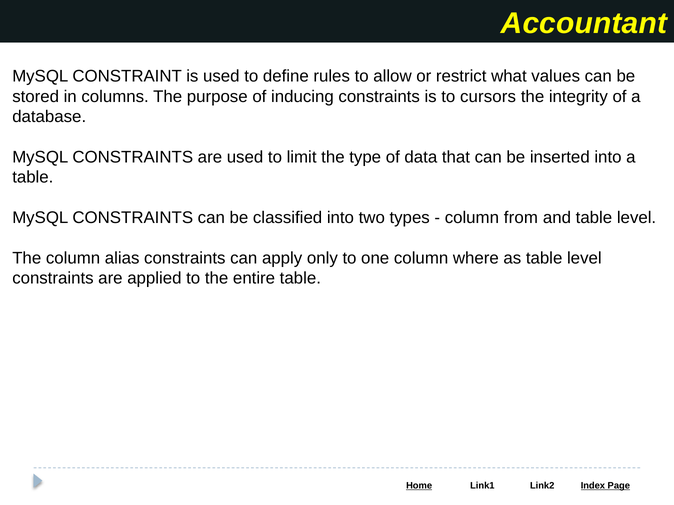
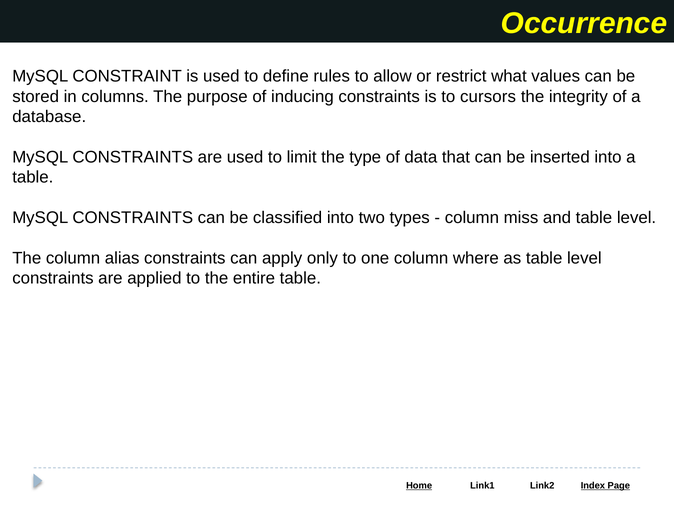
Accountant: Accountant -> Occurrence (584, 23)
from: from -> miss (521, 218)
